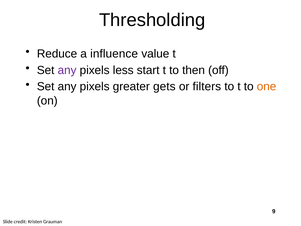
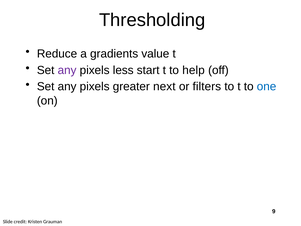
influence: influence -> gradients (114, 54)
then: then -> help (193, 70)
gets: gets -> next (164, 87)
one colour: orange -> blue (267, 87)
